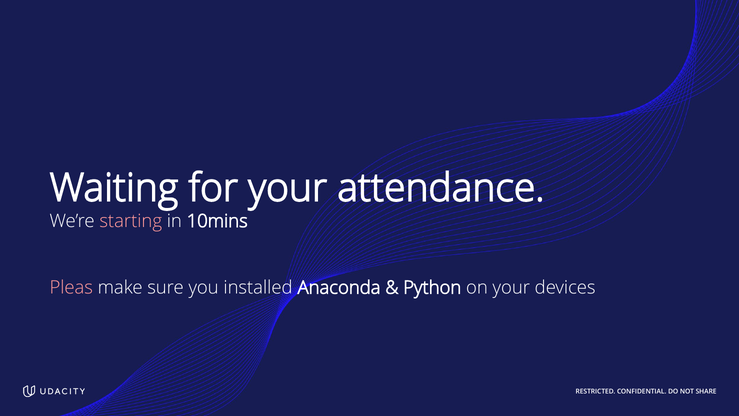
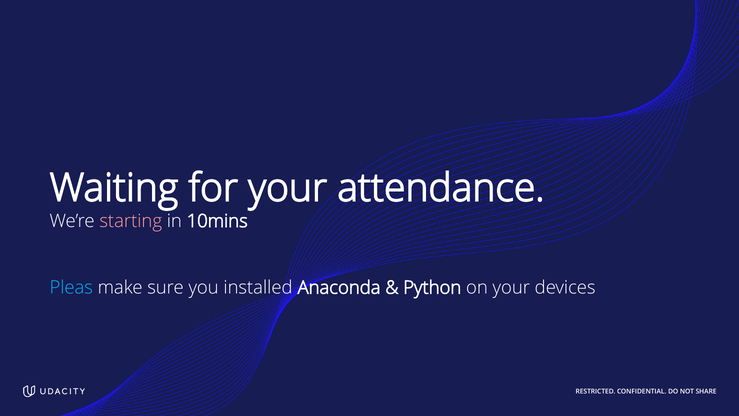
Pleas colour: pink -> light blue (71, 287)
